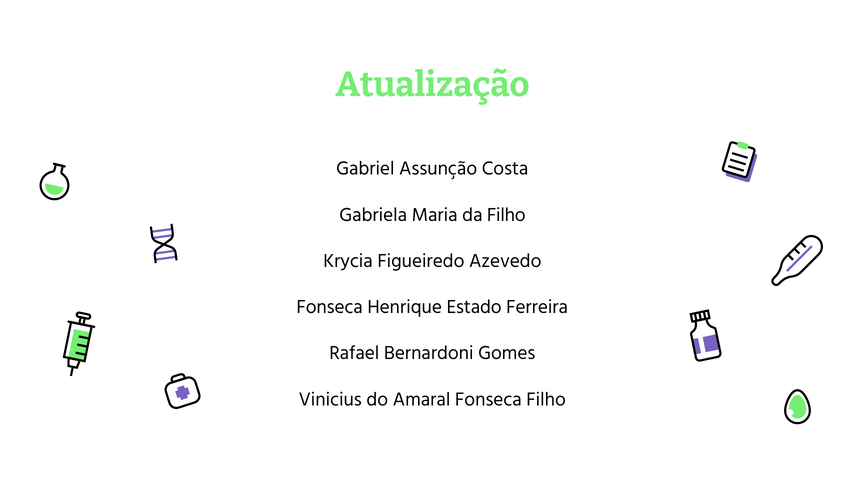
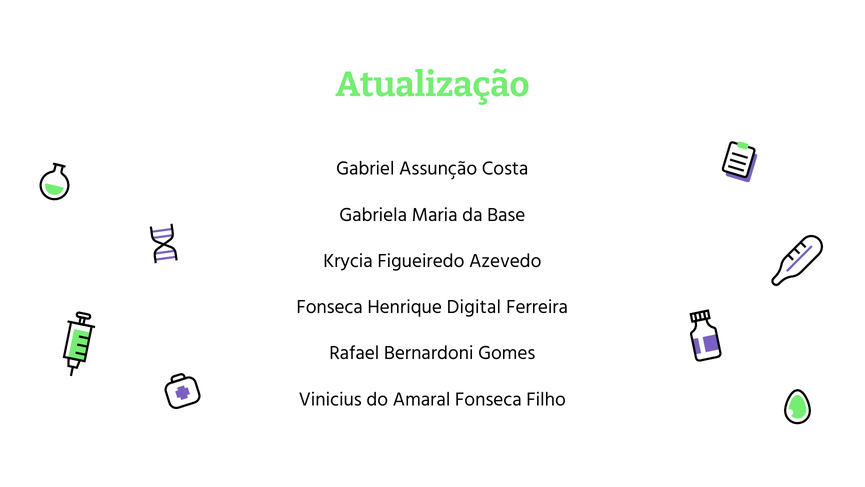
da Filho: Filho -> Base (506, 214)
Estado: Estado -> Digital (474, 307)
